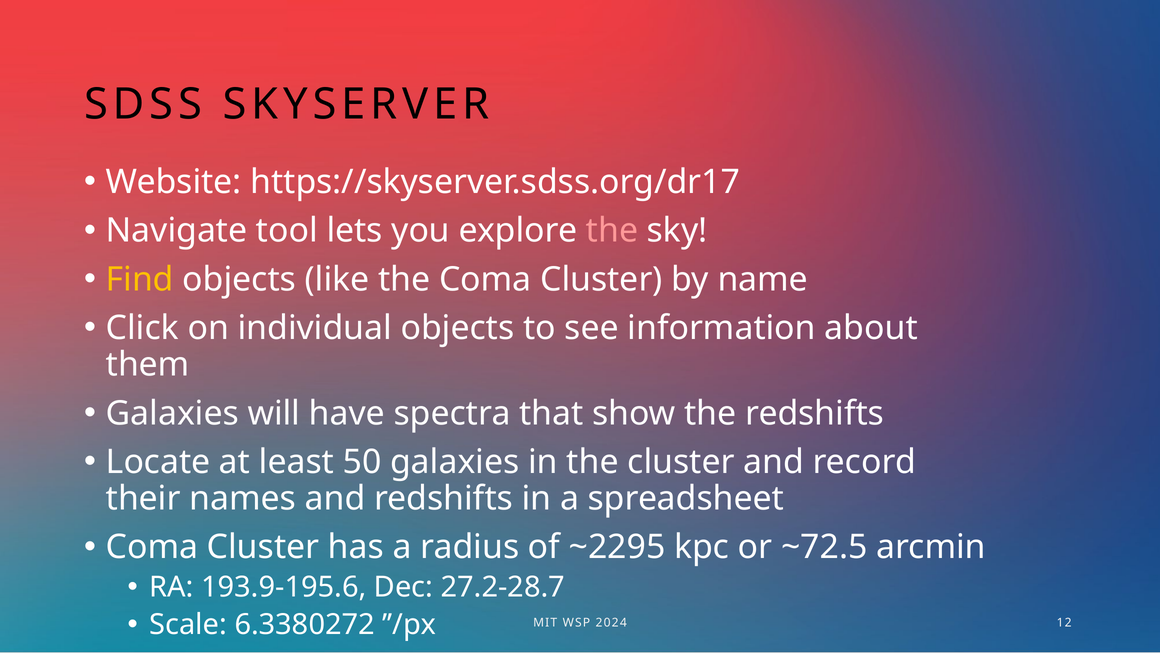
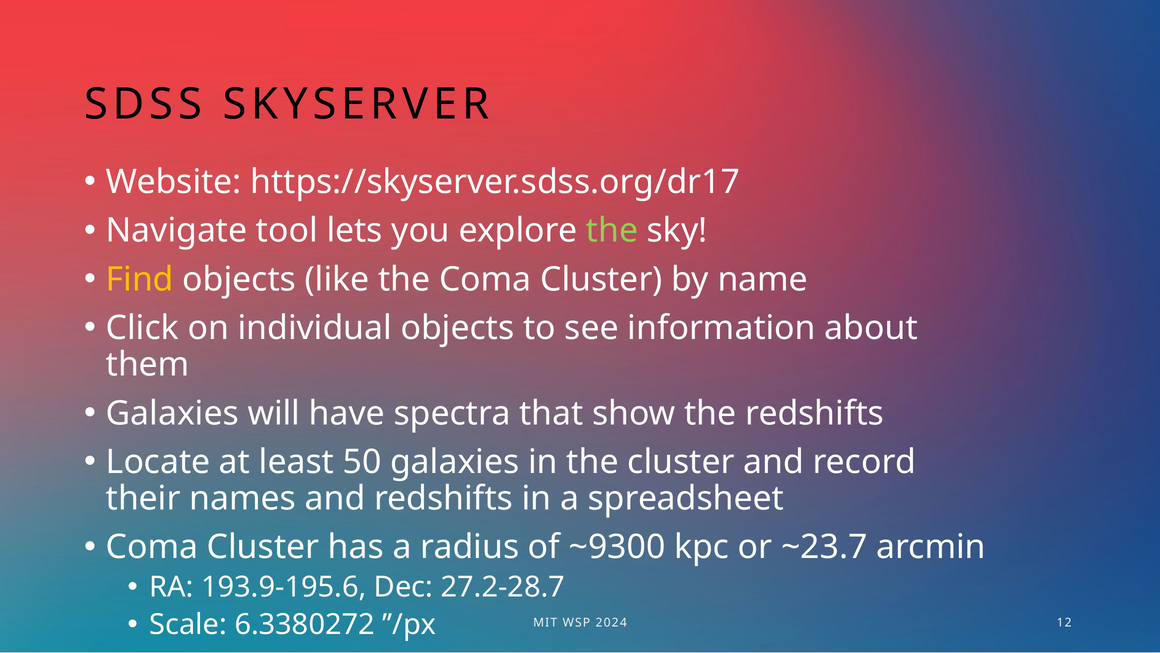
the colour: pink -> light green (612, 231)
~2295: ~2295 -> ~9300 (617, 547)
~72.5: ~72.5 -> ~23.7 (824, 547)
